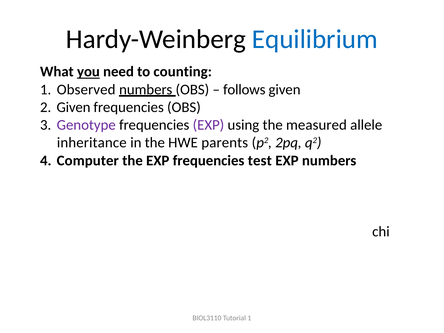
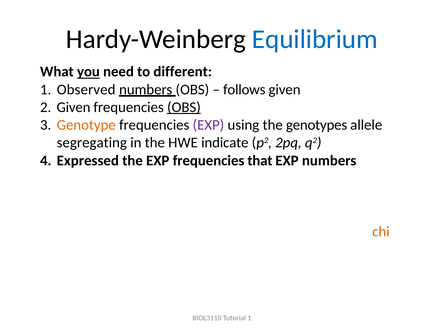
counting: counting -> different (183, 72)
OBS underline: none -> present (184, 107)
Genotype colour: purple -> orange (86, 125)
measured: measured -> genotypes (317, 125)
inheritance: inheritance -> segregating (92, 143)
parents: parents -> indicate (225, 143)
4 Computer: Computer -> Expressed (88, 161)
test: test -> that (260, 161)
chi colour: black -> orange (381, 232)
